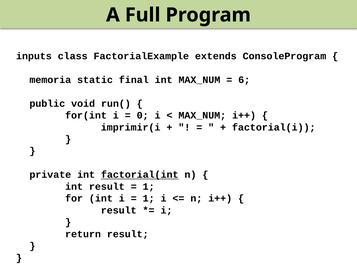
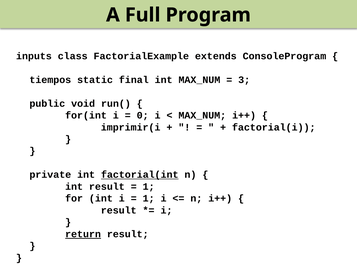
memoria: memoria -> tiempos (50, 80)
6: 6 -> 3 (244, 80)
return underline: none -> present (83, 235)
